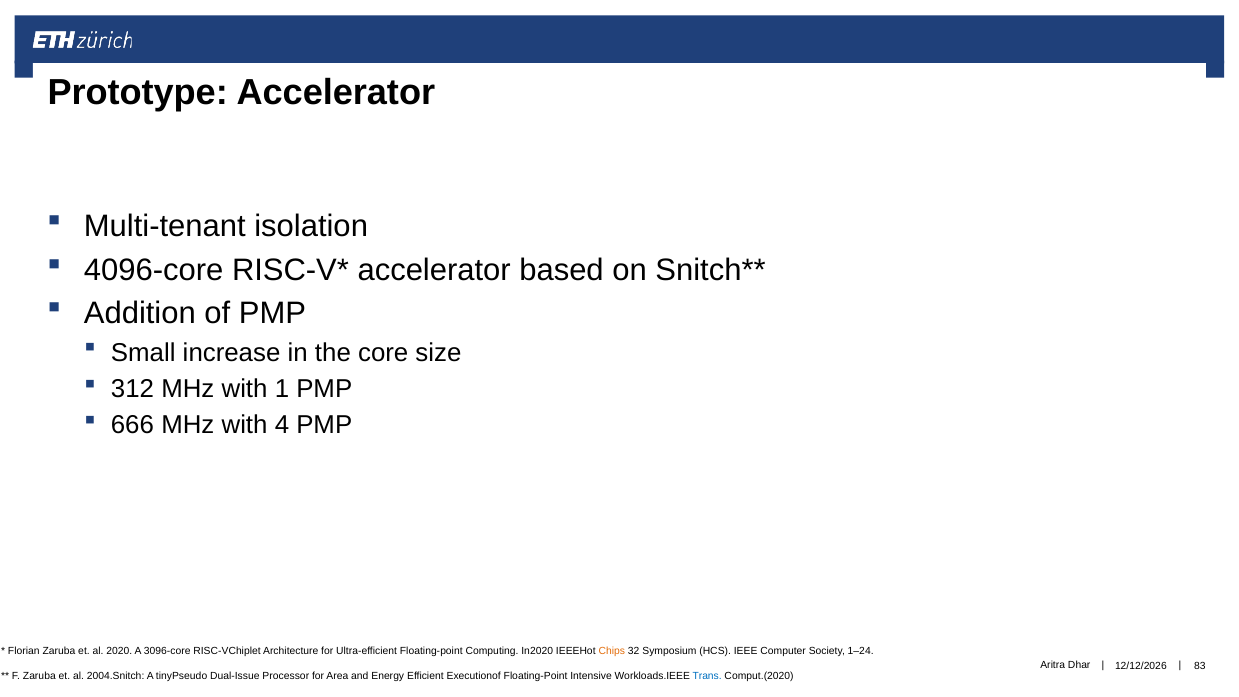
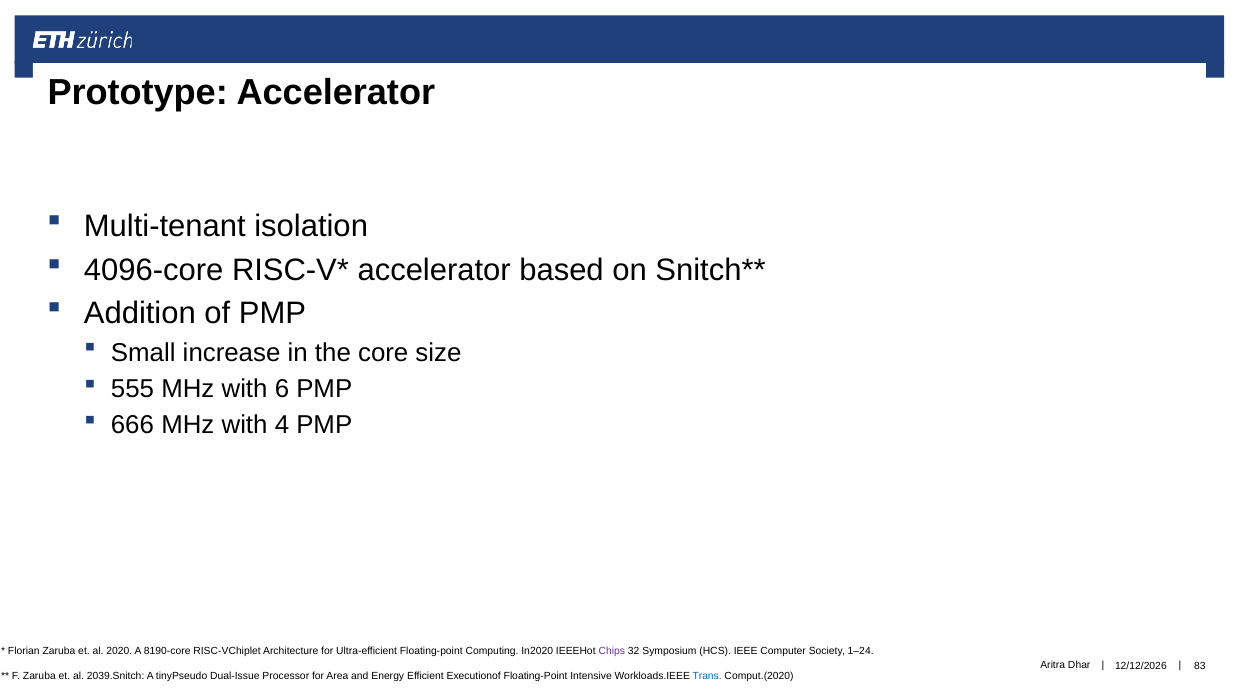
312: 312 -> 555 (132, 389)
1: 1 -> 6 (282, 389)
3096-core: 3096-core -> 8190-core (167, 652)
Chips colour: orange -> purple (612, 652)
2004.Snitch: 2004.Snitch -> 2039.Snitch (116, 676)
